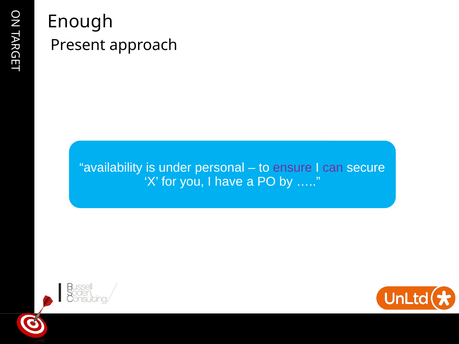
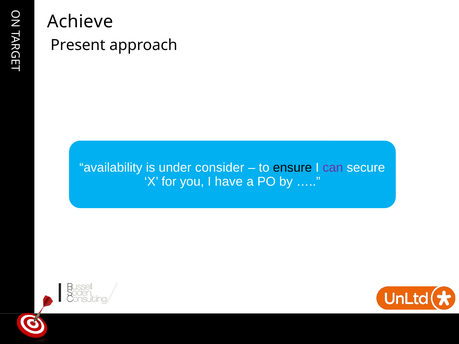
Enough: Enough -> Achieve (80, 22)
personal: personal -> consider (220, 168)
ensure colour: purple -> black (292, 168)
